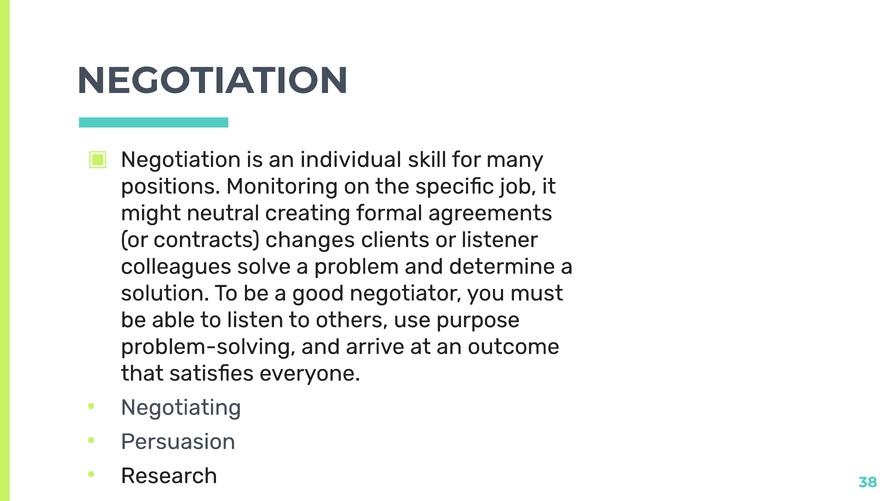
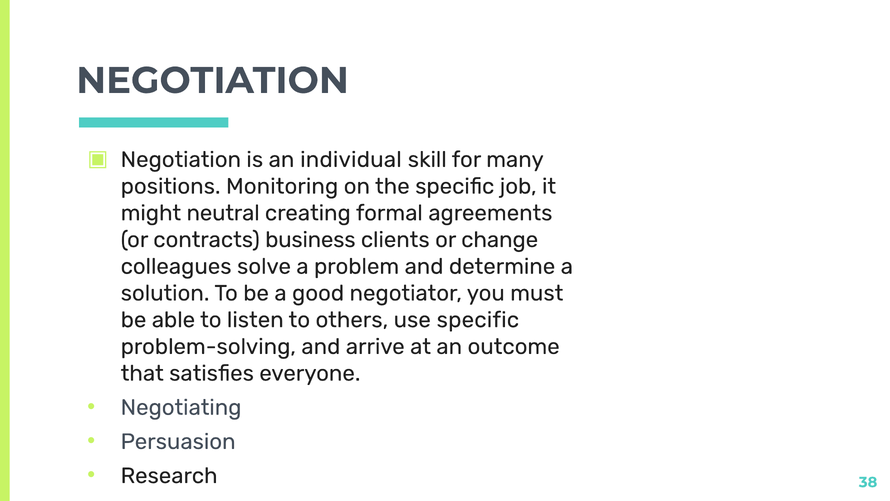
changes: changes -> business (310, 240)
listener: listener -> change (500, 240)
use purpose: purpose -> specific (478, 320)
